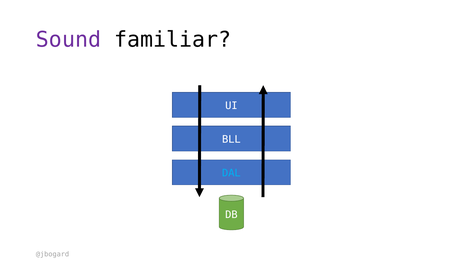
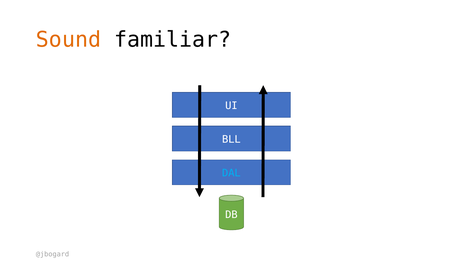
Sound colour: purple -> orange (69, 40)
